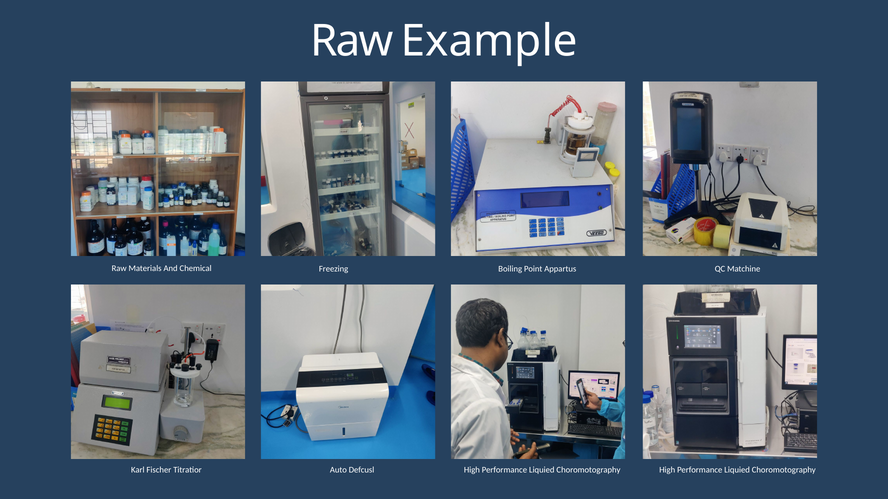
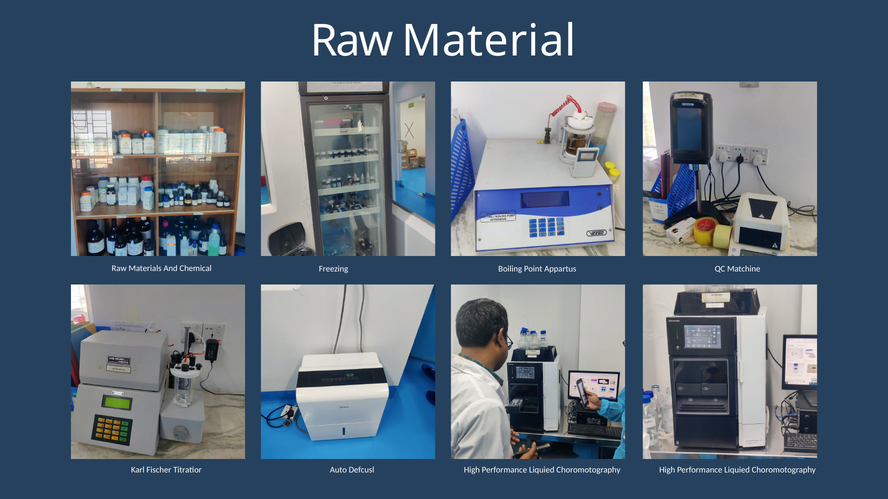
Example: Example -> Material (489, 41)
